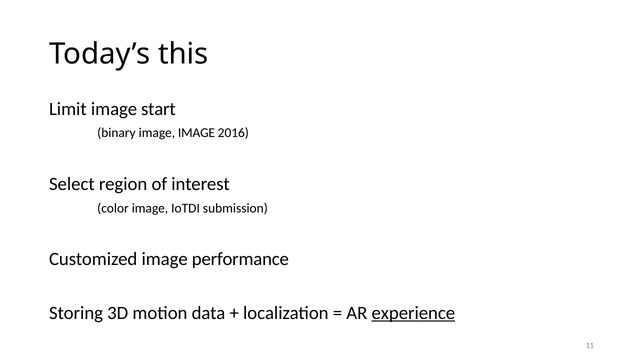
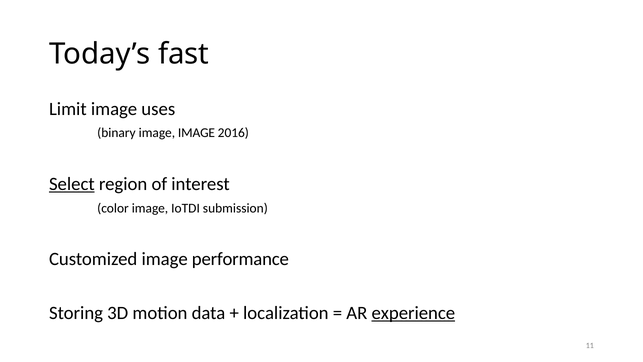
this: this -> fast (183, 54)
start: start -> uses (158, 109)
Select underline: none -> present (72, 184)
